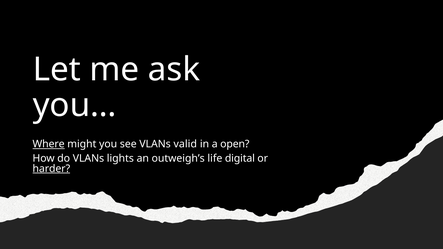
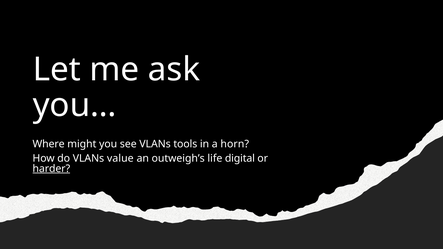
Where underline: present -> none (49, 144)
valid: valid -> tools (185, 144)
open: open -> horn (235, 144)
lights: lights -> value (120, 159)
